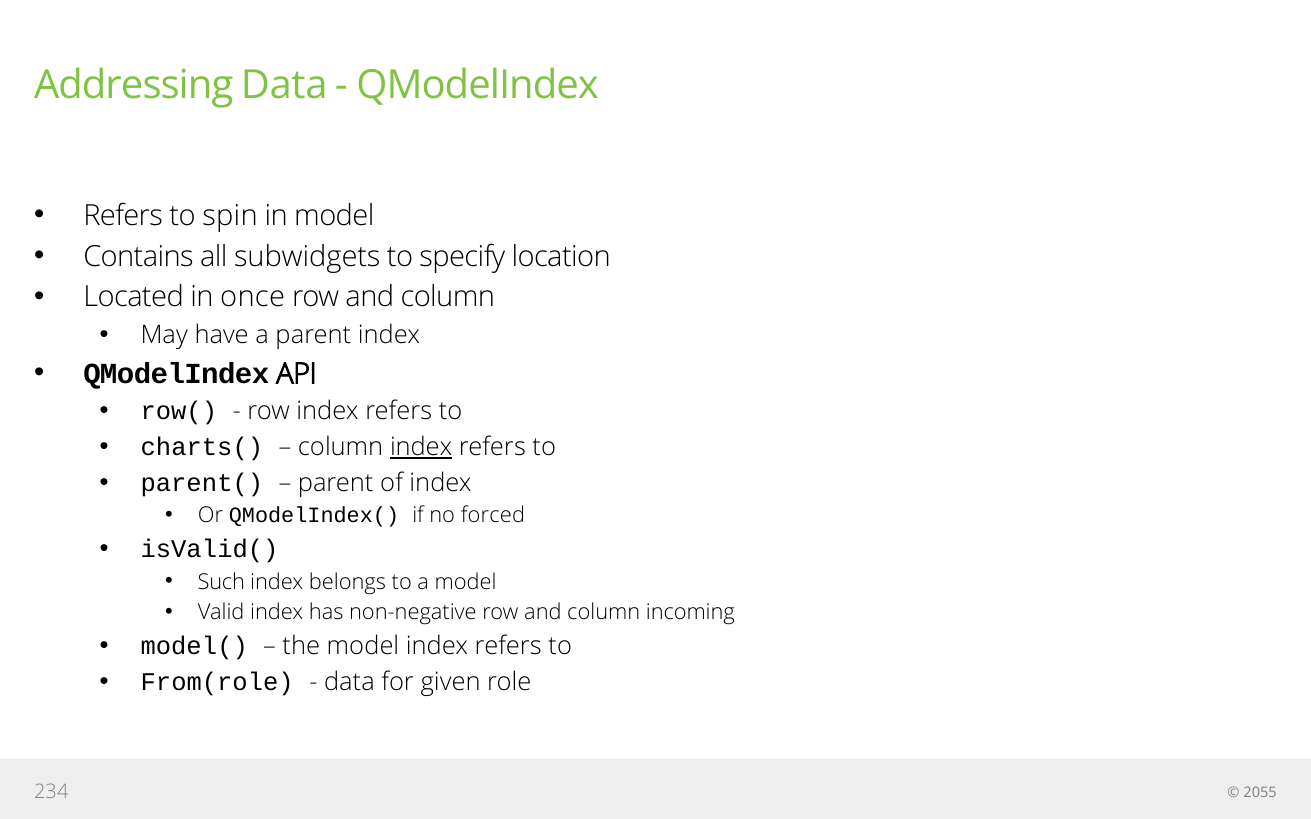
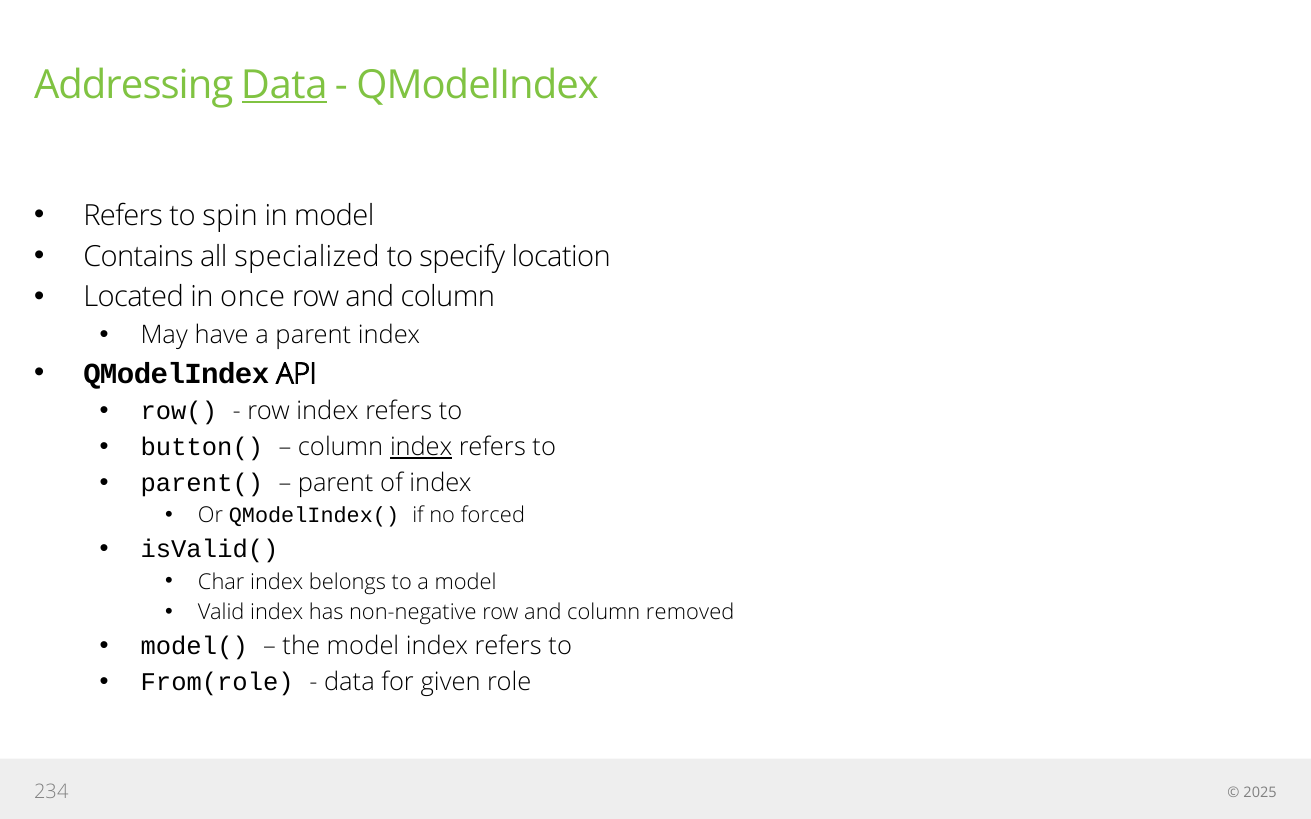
Data underline: none -> present (284, 85)
subwidgets: subwidgets -> specialized (307, 257)
charts(: charts( -> button( (202, 447)
Such: Such -> Char (221, 582)
incoming: incoming -> removed (690, 613)
2055: 2055 -> 2025 (1260, 793)
